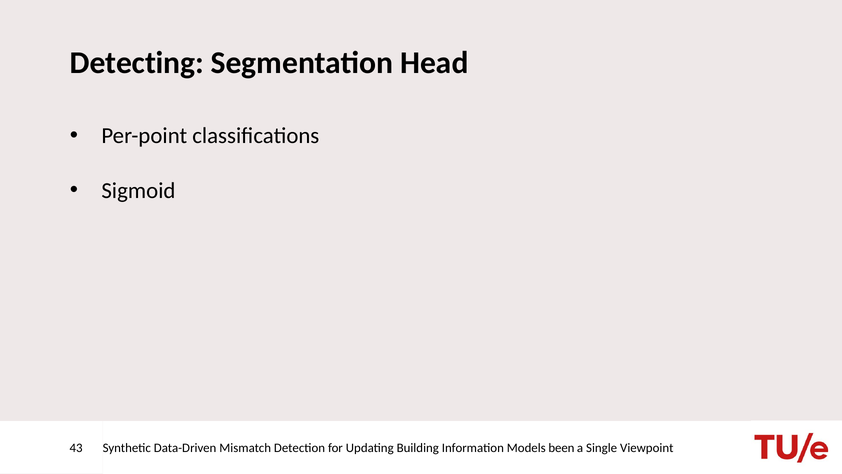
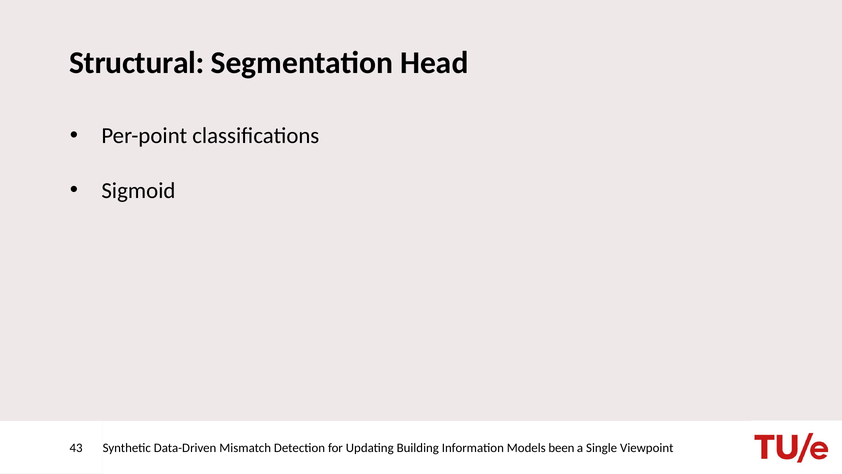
Detecting: Detecting -> Structural (137, 63)
